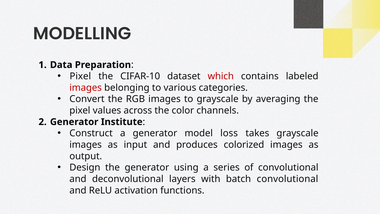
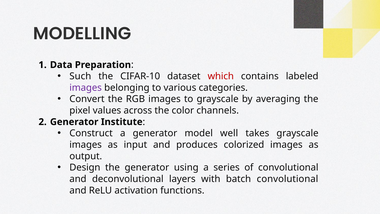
Pixel: Pixel -> Such (80, 76)
images colour: red -> purple (86, 88)
loss: loss -> well (229, 133)
